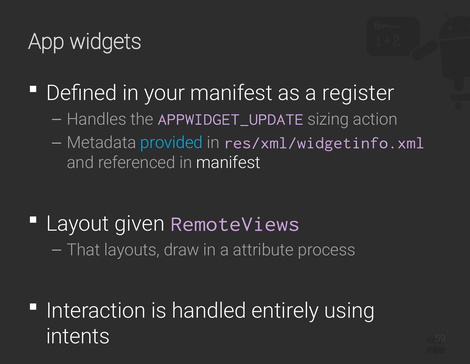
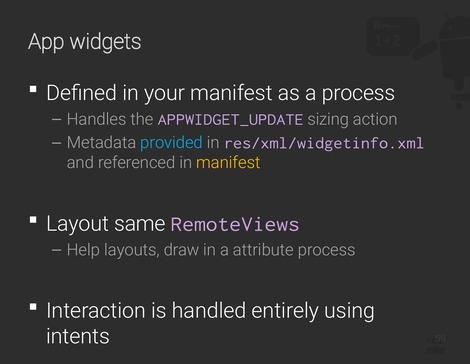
a register: register -> process (359, 93)
manifest colour: white -> yellow (228, 162)
given: given -> same (140, 223)
That: That -> Help (83, 249)
